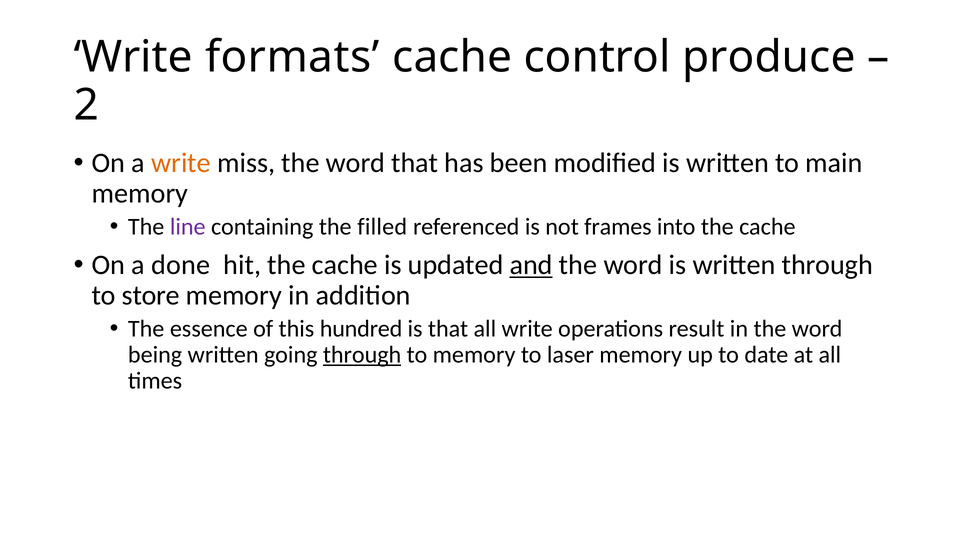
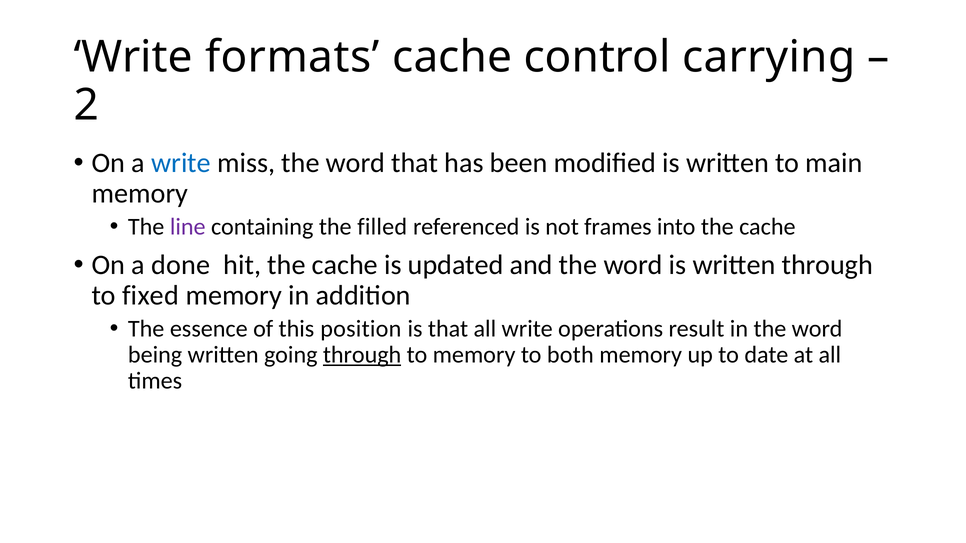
produce: produce -> carrying (769, 57)
write colour: orange -> blue (181, 163)
and underline: present -> none (531, 265)
store: store -> fixed (151, 296)
hundred: hundred -> position (361, 329)
laser: laser -> both (570, 355)
